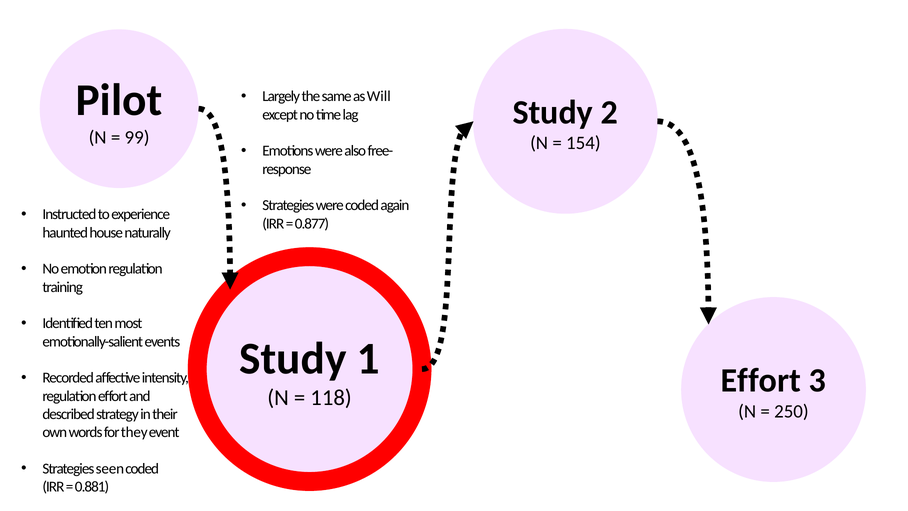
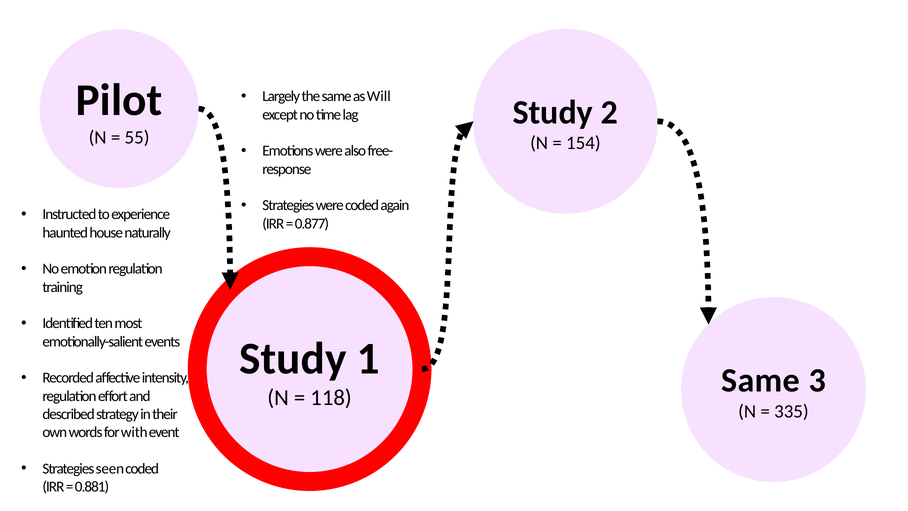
99: 99 -> 55 (137, 137)
Effort: Effort -> Same (761, 380)
250: 250 -> 335 (791, 411)
they: they -> with (134, 432)
